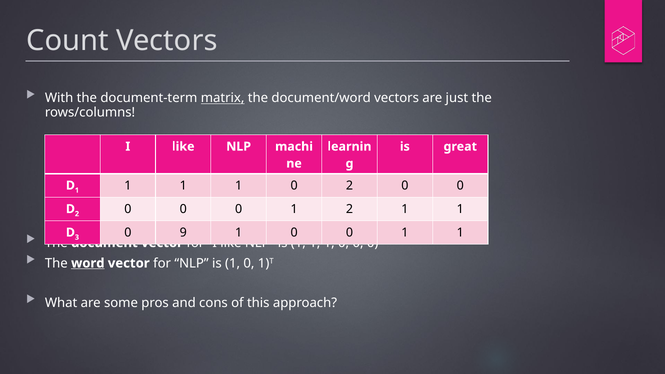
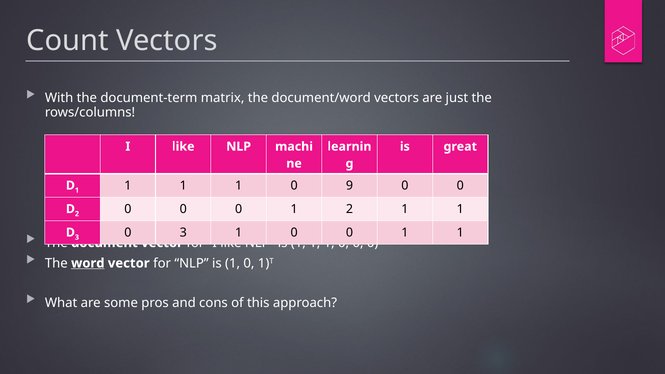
matrix underline: present -> none (223, 98)
0 2: 2 -> 9 (349, 185)
0 9: 9 -> 3 (183, 232)
